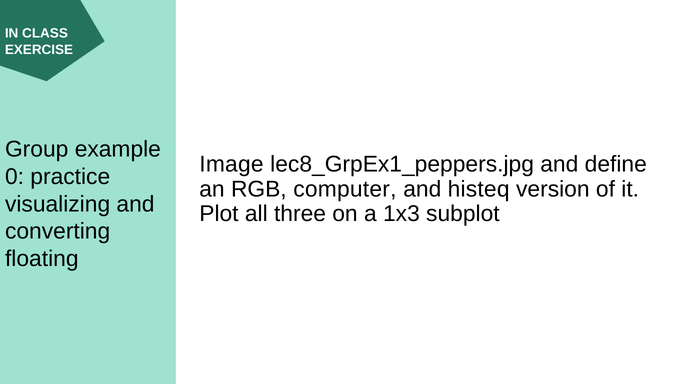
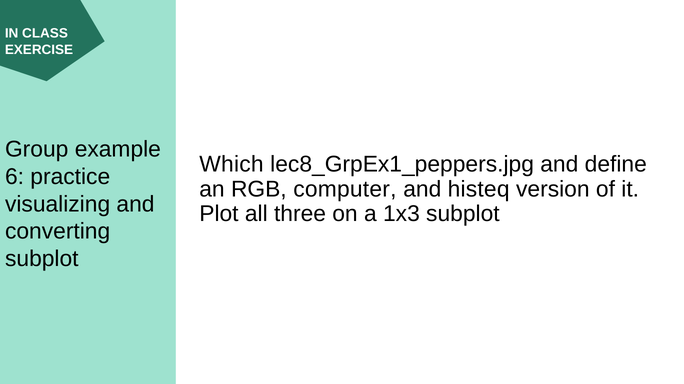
Image: Image -> Which (231, 165)
0: 0 -> 6 (15, 177)
floating: floating -> subplot (42, 259)
